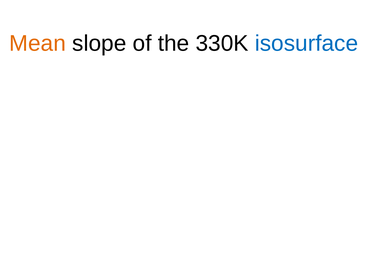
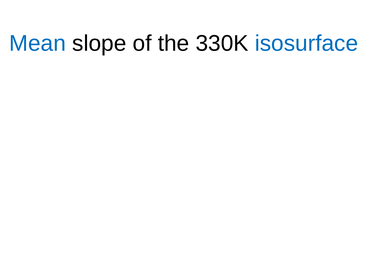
Mean colour: orange -> blue (38, 43)
